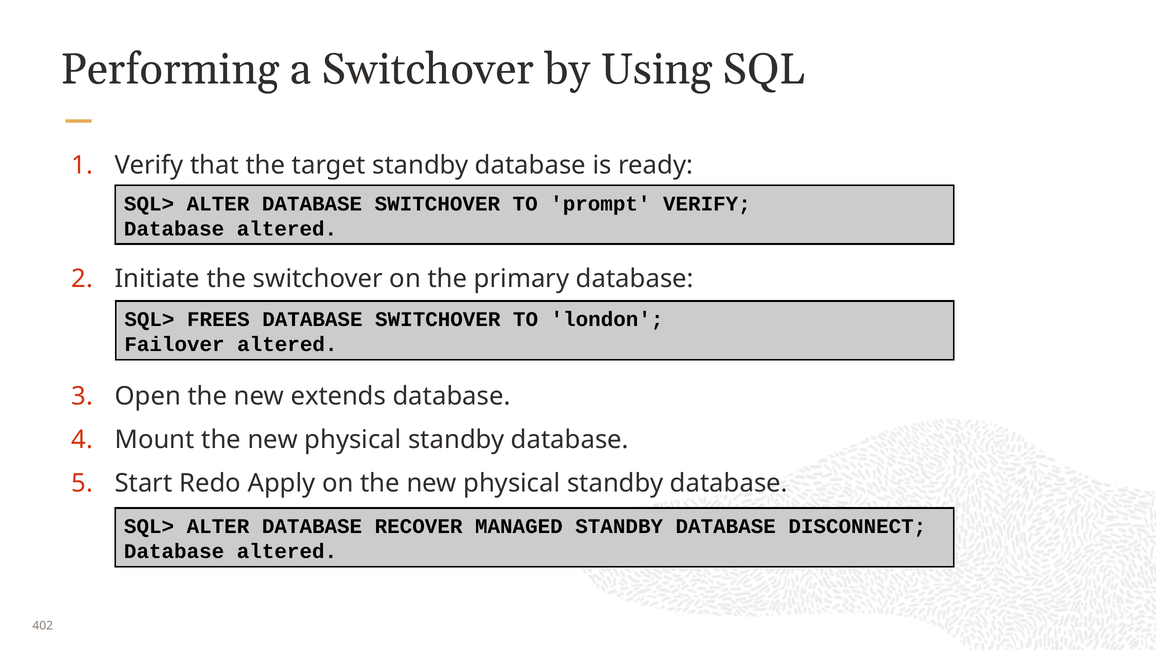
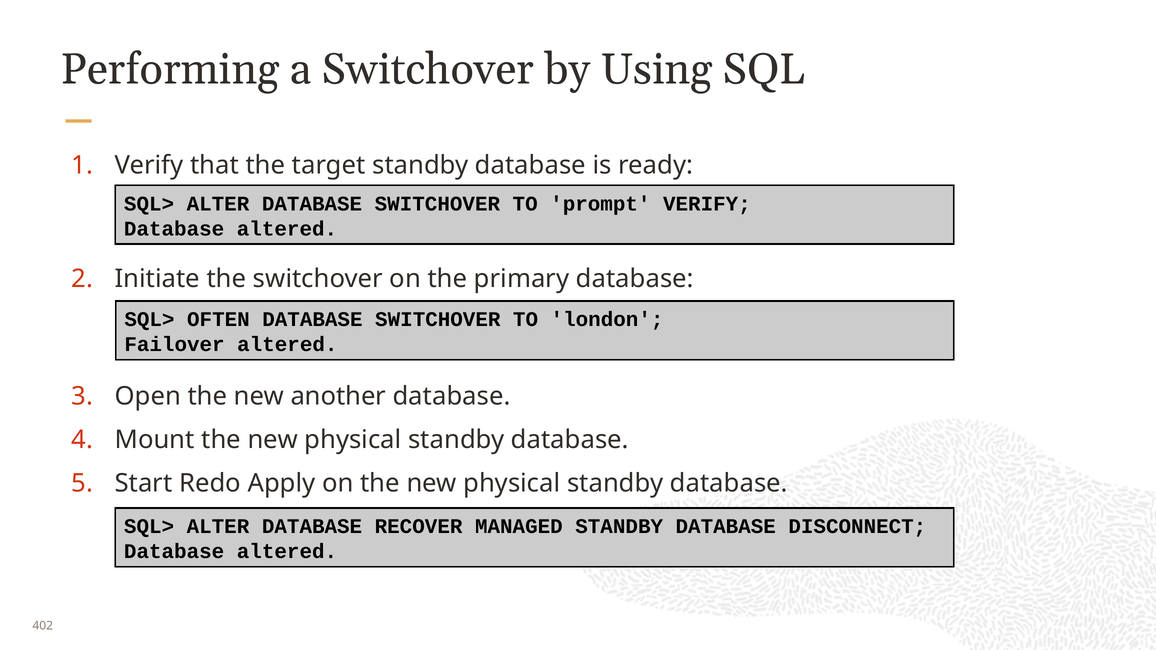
FREES: FREES -> OFTEN (218, 319)
extends: extends -> another (338, 397)
